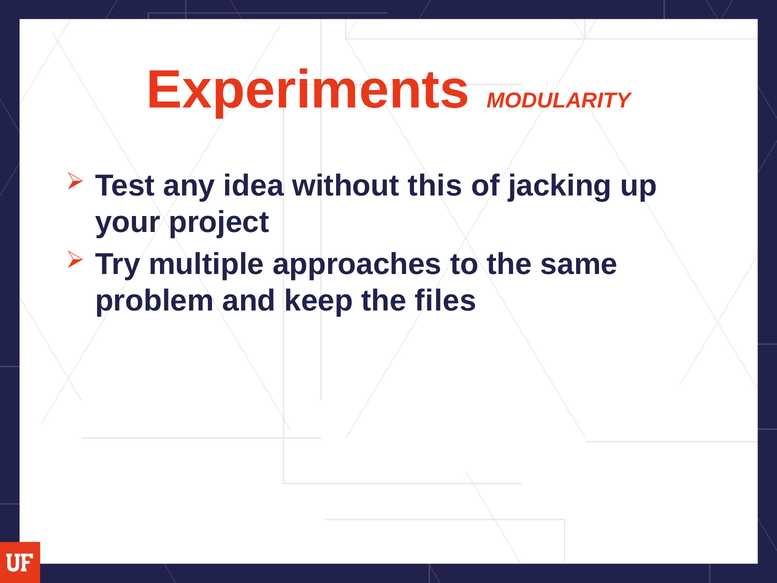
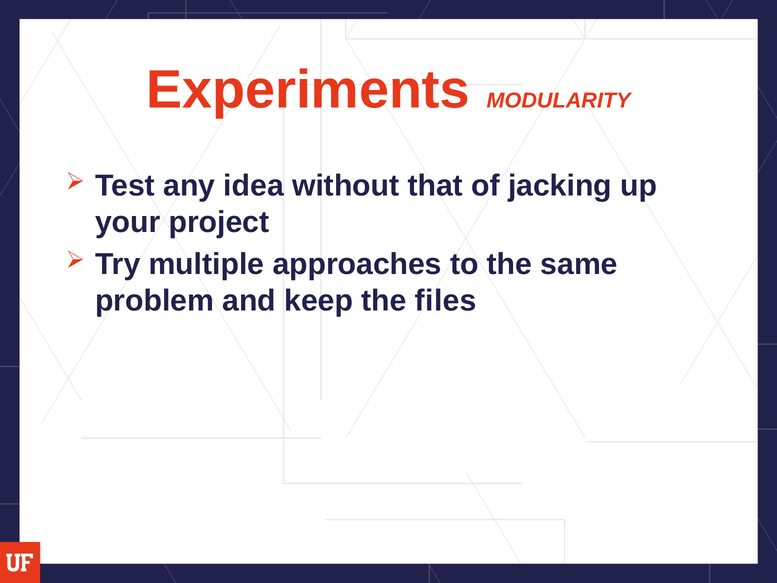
this: this -> that (435, 186)
